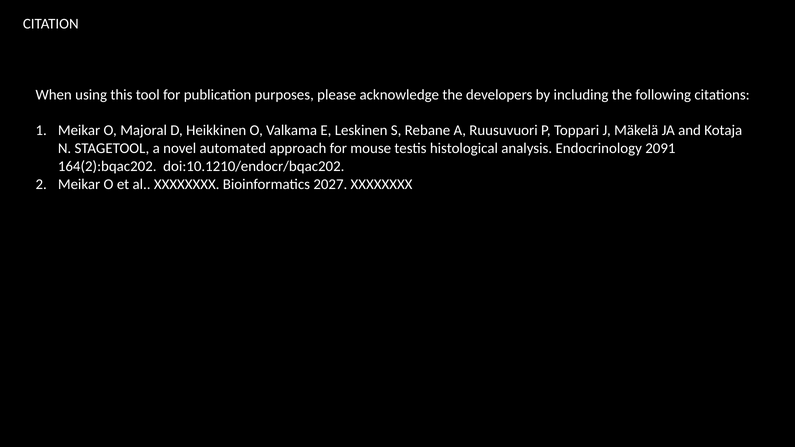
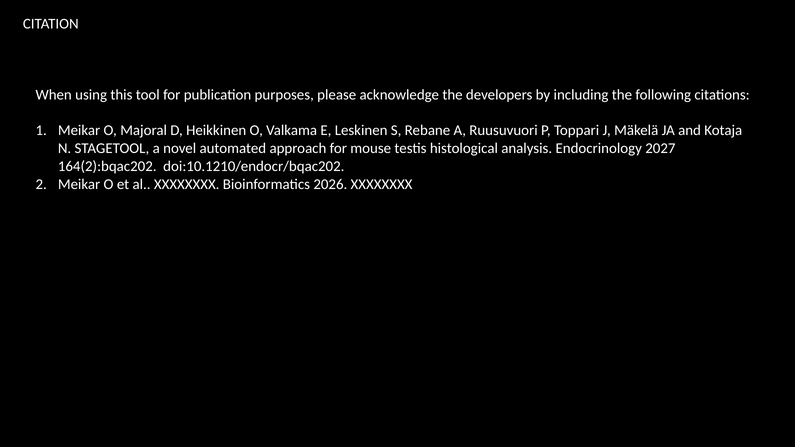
2091: 2091 -> 2027 (660, 148)
2027: 2027 -> 2026 (330, 184)
